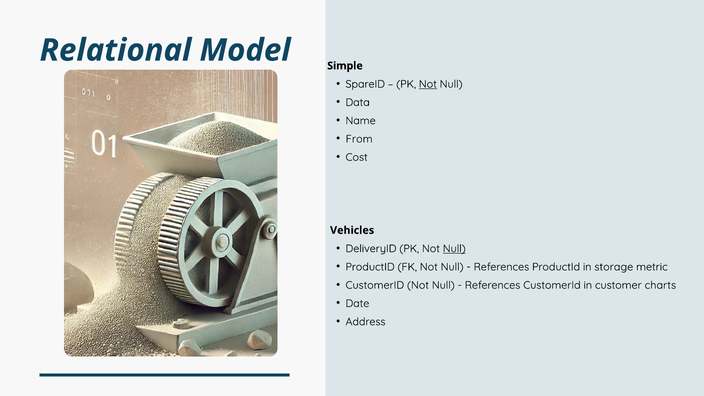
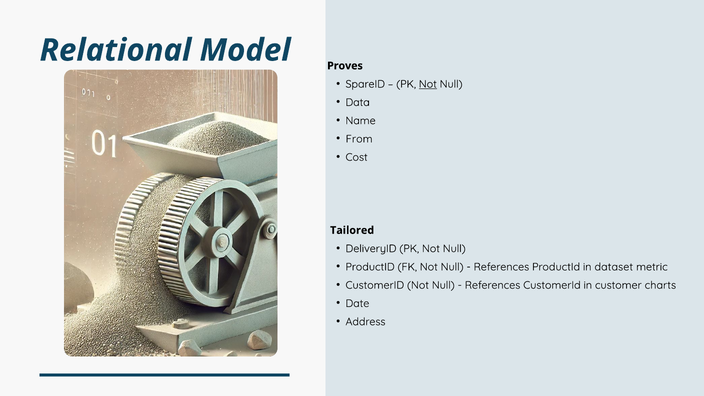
Simple: Simple -> Proves (345, 66)
Vehicles: Vehicles -> Tailored (352, 230)
Null underline: present -> none (454, 249)
storage: storage -> dataset (614, 267)
